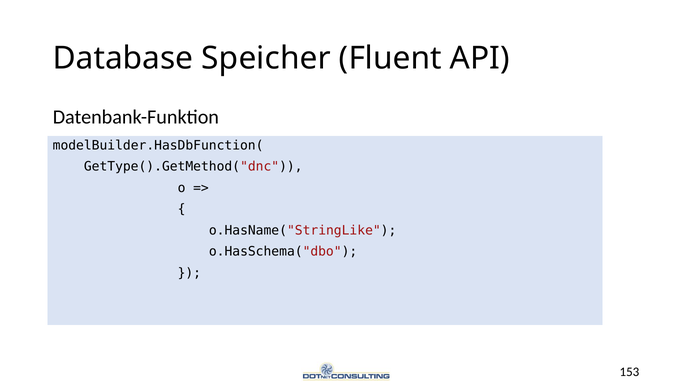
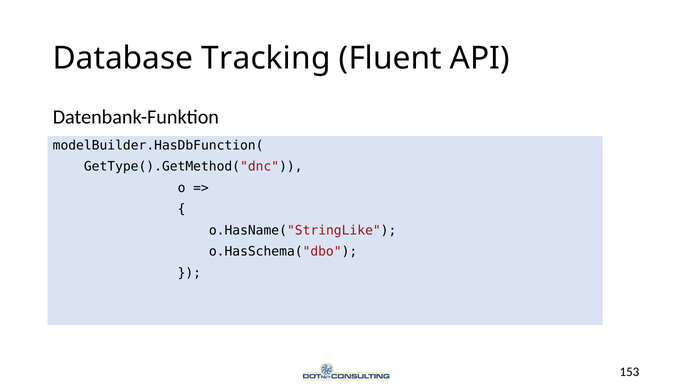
Speicher: Speicher -> Tracking (266, 58)
